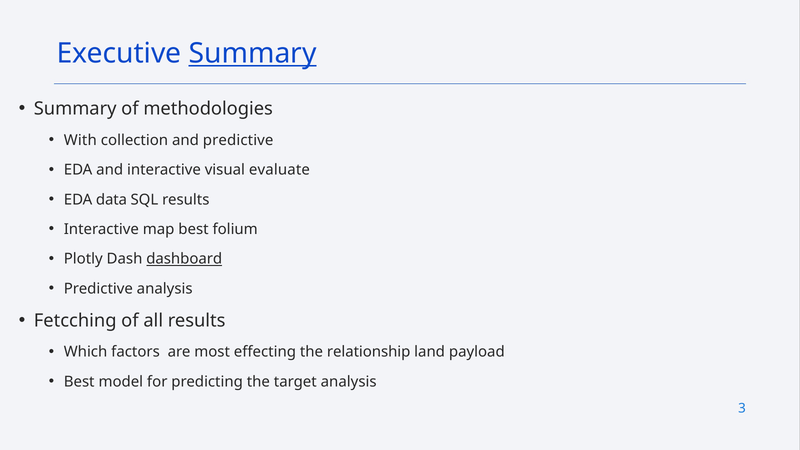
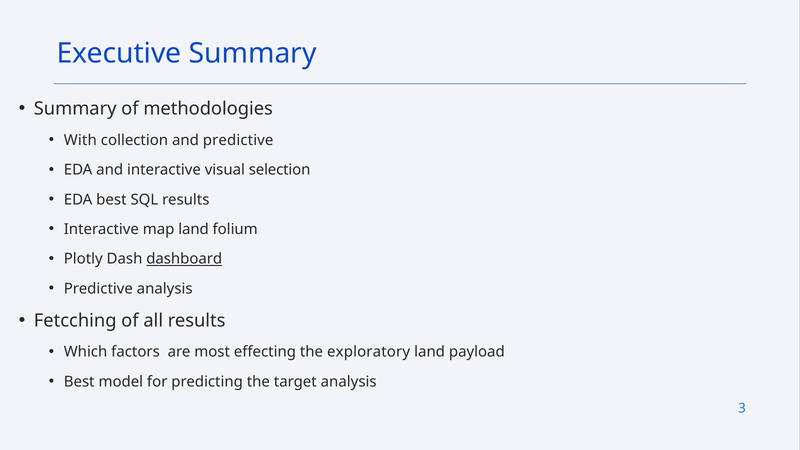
Summary underline: present -> none (253, 53)
evaluate: evaluate -> selection (280, 170)
EDA data: data -> best (111, 200)
map best: best -> land (194, 229)
relationship: relationship -> exploratory (369, 352)
